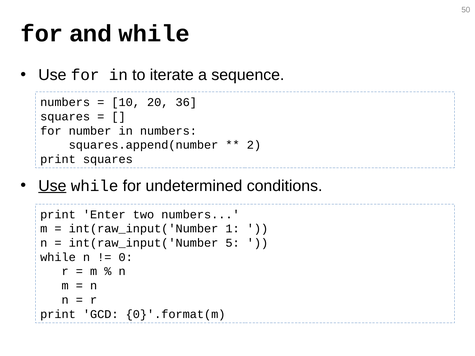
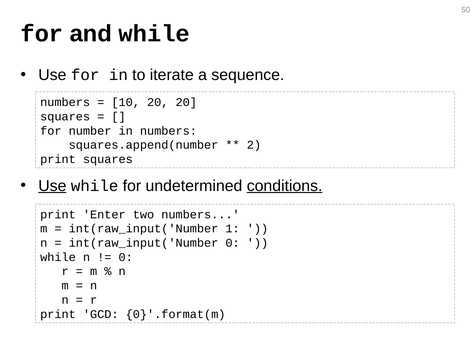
20 36: 36 -> 20 (186, 102)
conditions underline: none -> present (285, 186)
int(raw_input('Number 5: 5 -> 0 (233, 243)
